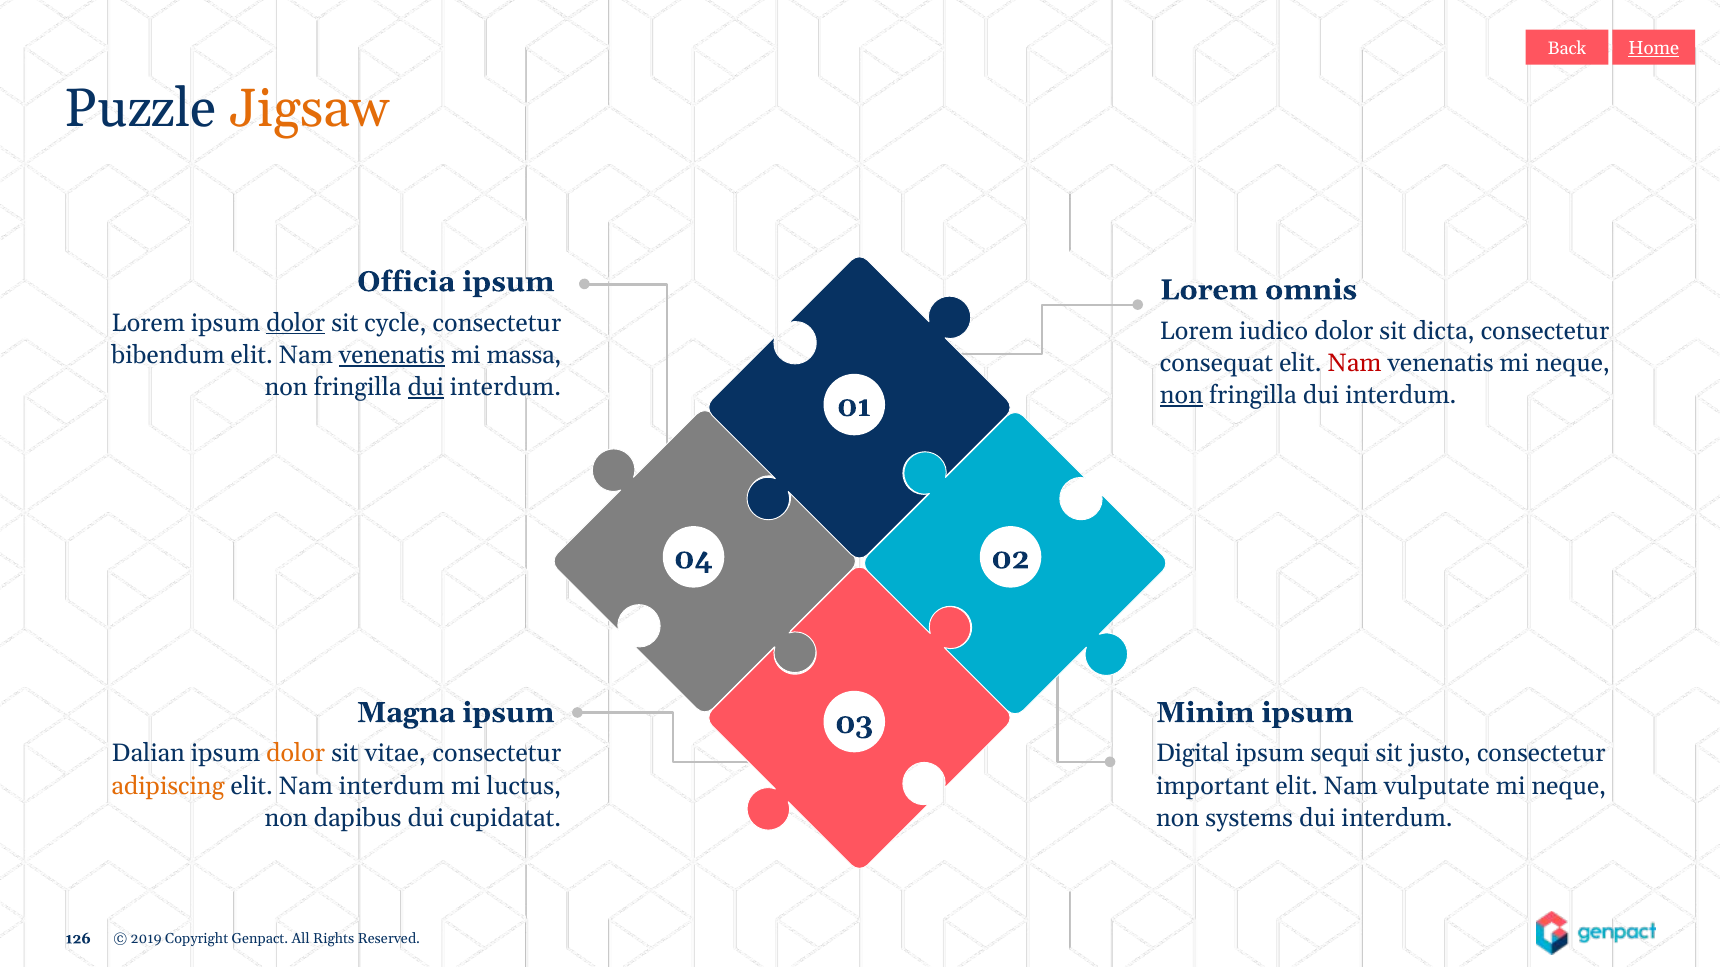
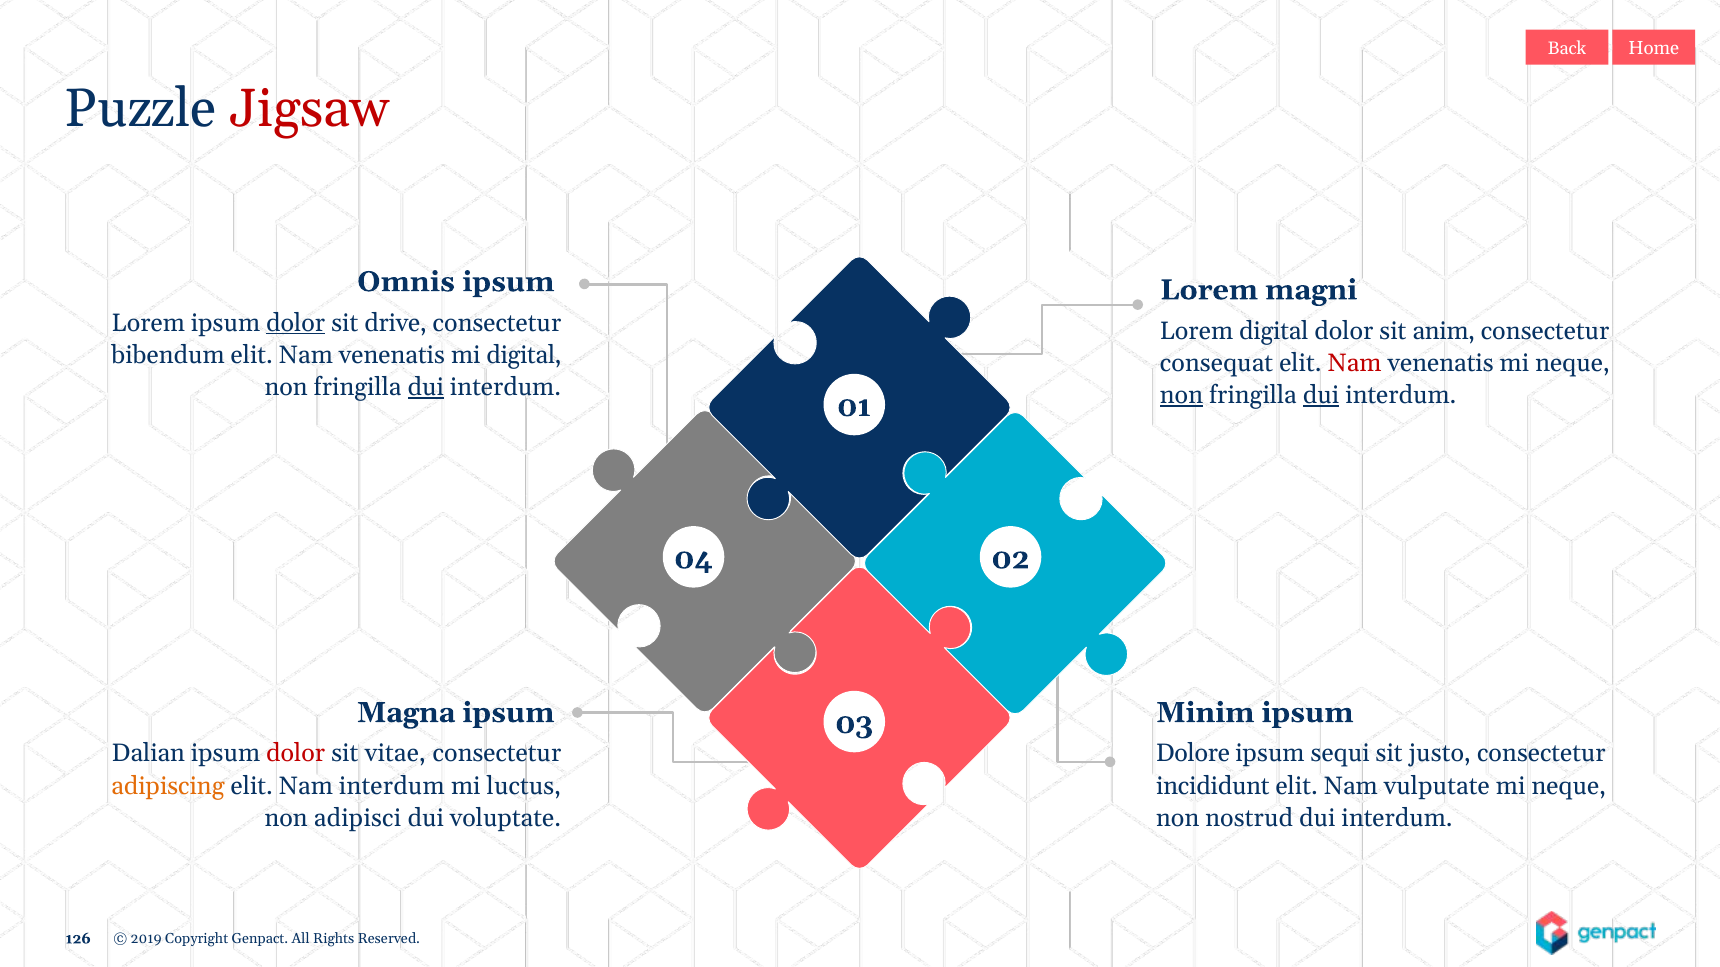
Home underline: present -> none (1654, 48)
Jigsaw colour: orange -> red (310, 109)
Officia: Officia -> Omnis (406, 282)
omnis: omnis -> magni (1311, 290)
cycle: cycle -> drive (396, 323)
Lorem iudico: iudico -> digital (1274, 331)
dicta: dicta -> anim (1444, 331)
venenatis underline: present -> none (392, 355)
mi massa: massa -> digital (524, 355)
dui underline: none -> present (1321, 396)
dolor colour: orange -> red (296, 754)
Digital: Digital -> Dolore (1193, 754)
important: important -> incididunt (1213, 786)
dapibus: dapibus -> adipisci (358, 819)
cupidatat: cupidatat -> voluptate (505, 819)
systems: systems -> nostrud (1249, 819)
